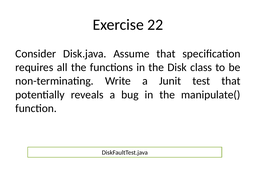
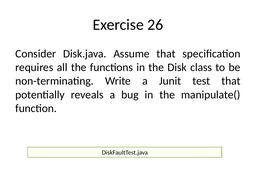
22: 22 -> 26 (155, 25)
